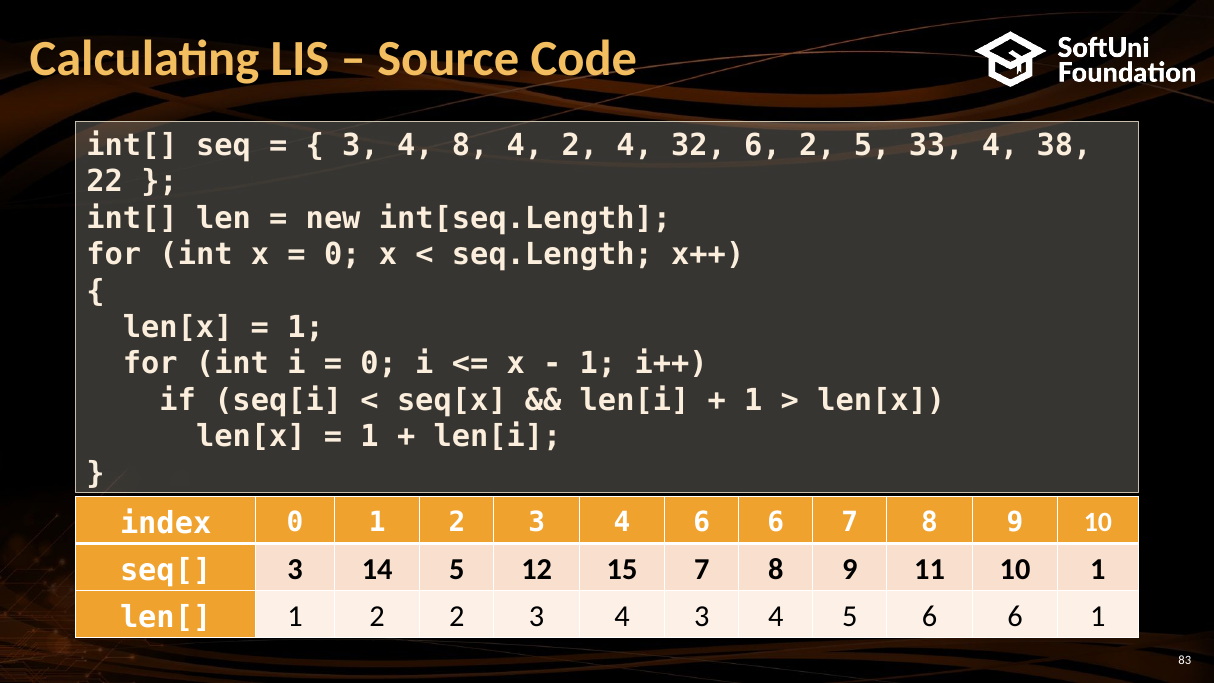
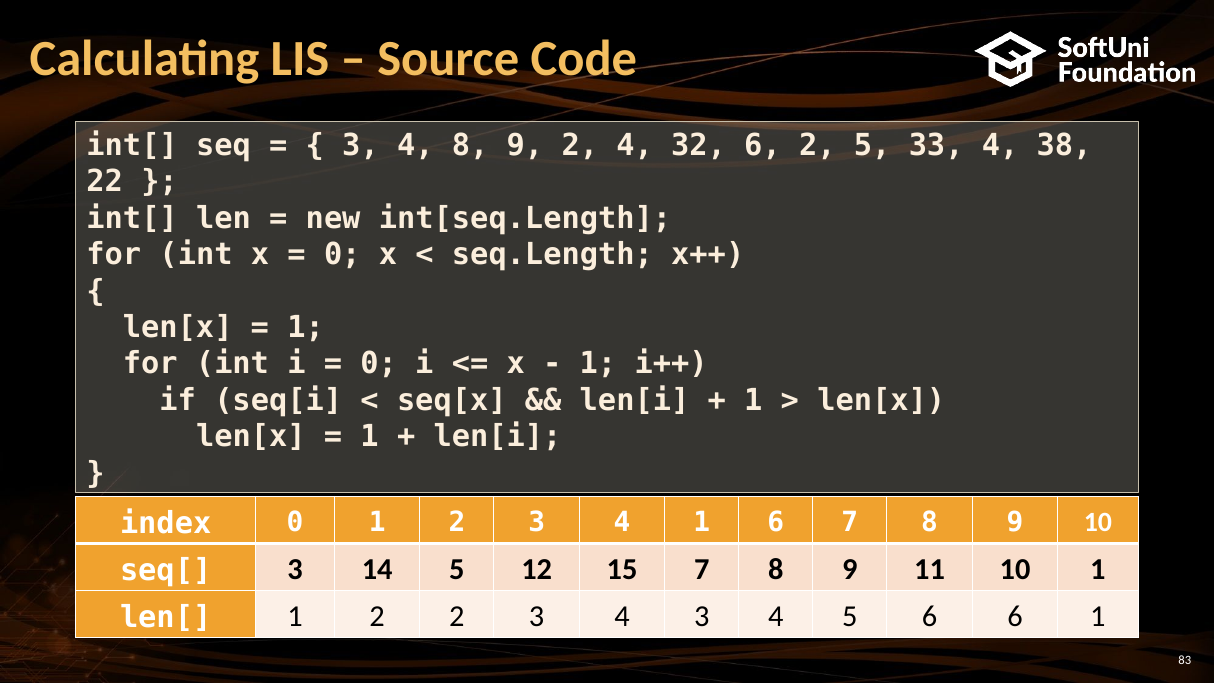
4 8 4: 4 -> 9 (525, 145)
4 6: 6 -> 1 (702, 523)
